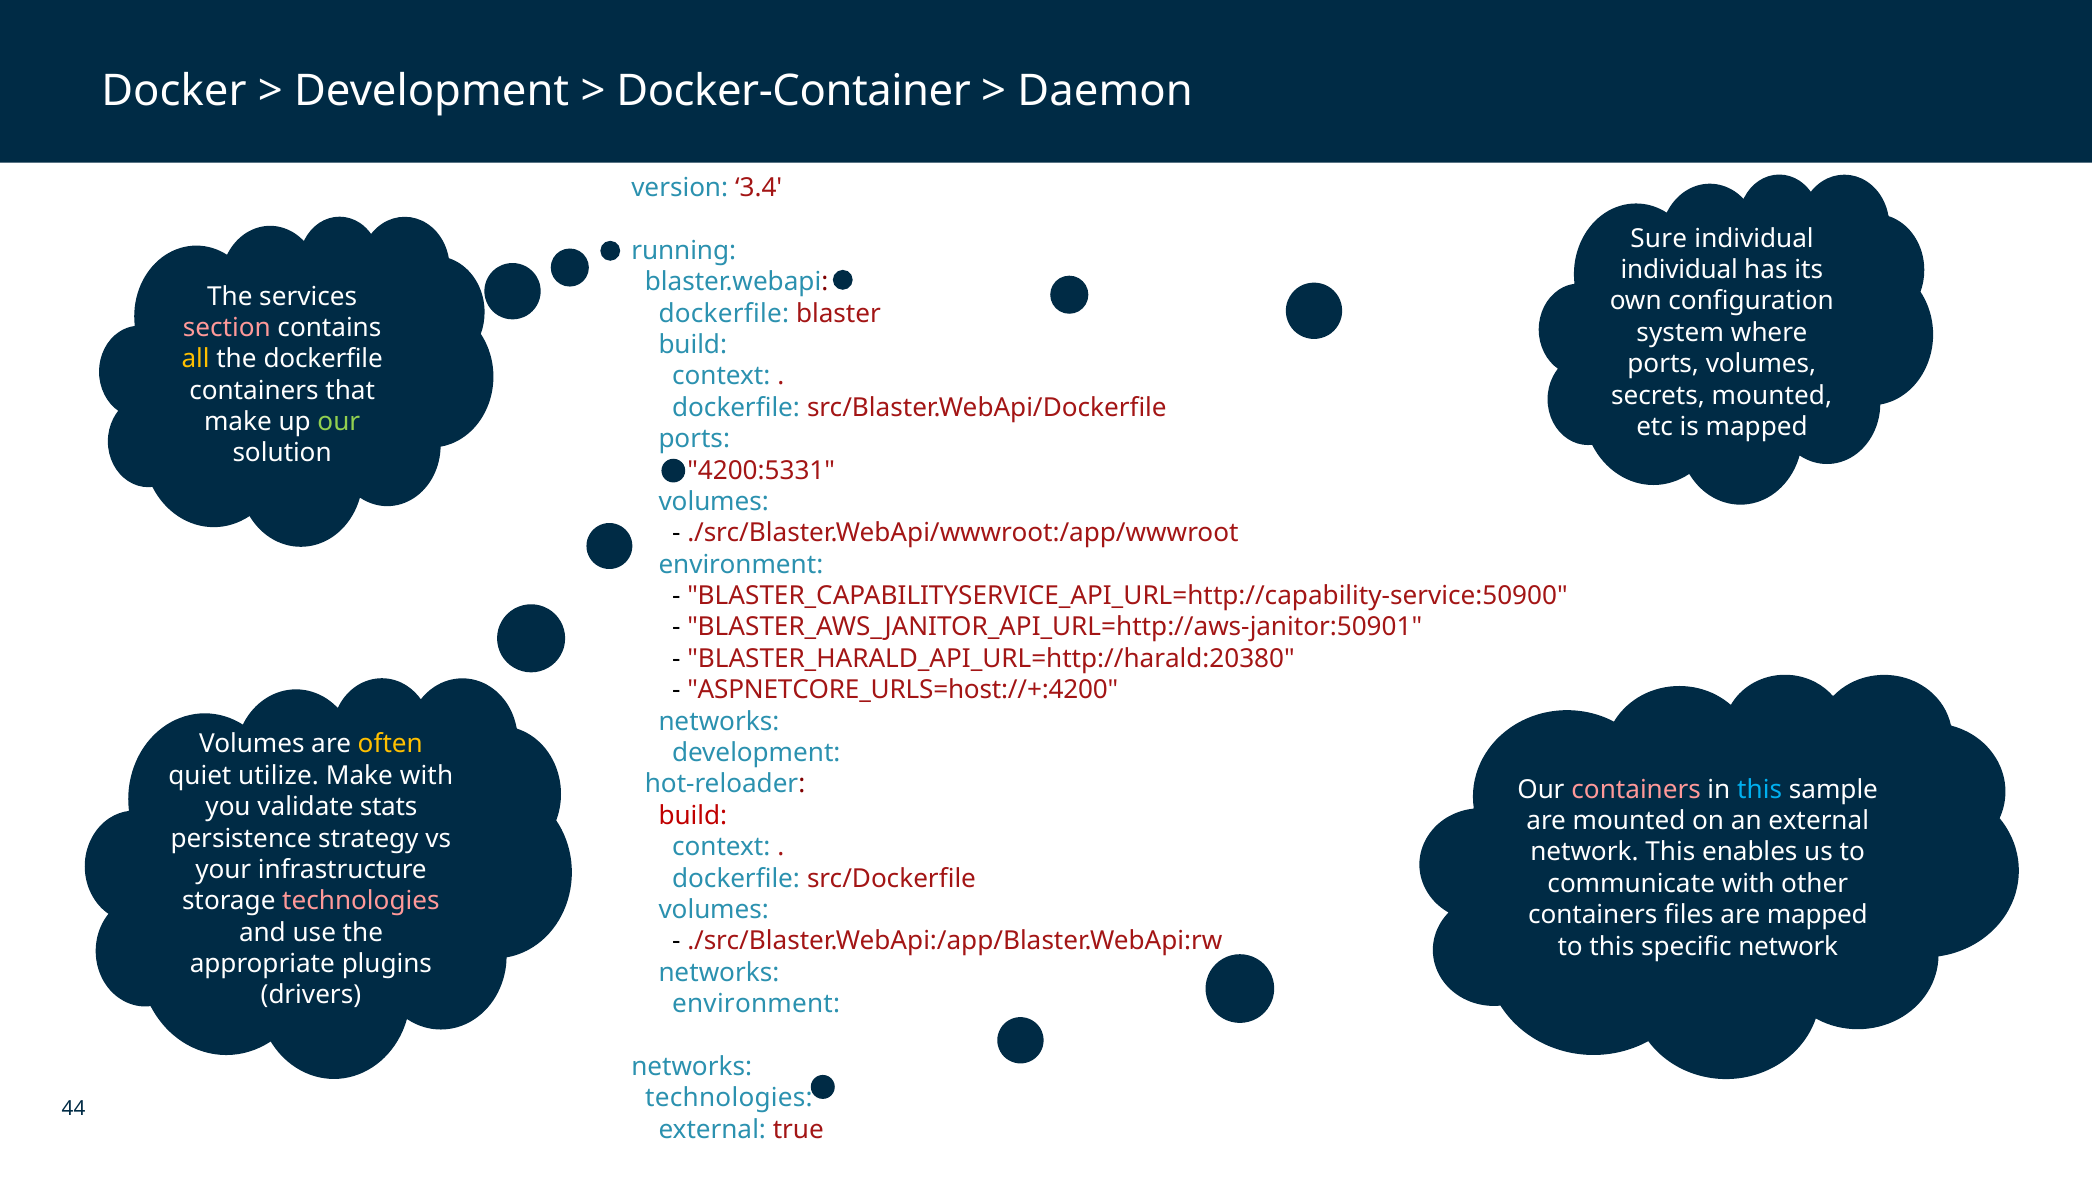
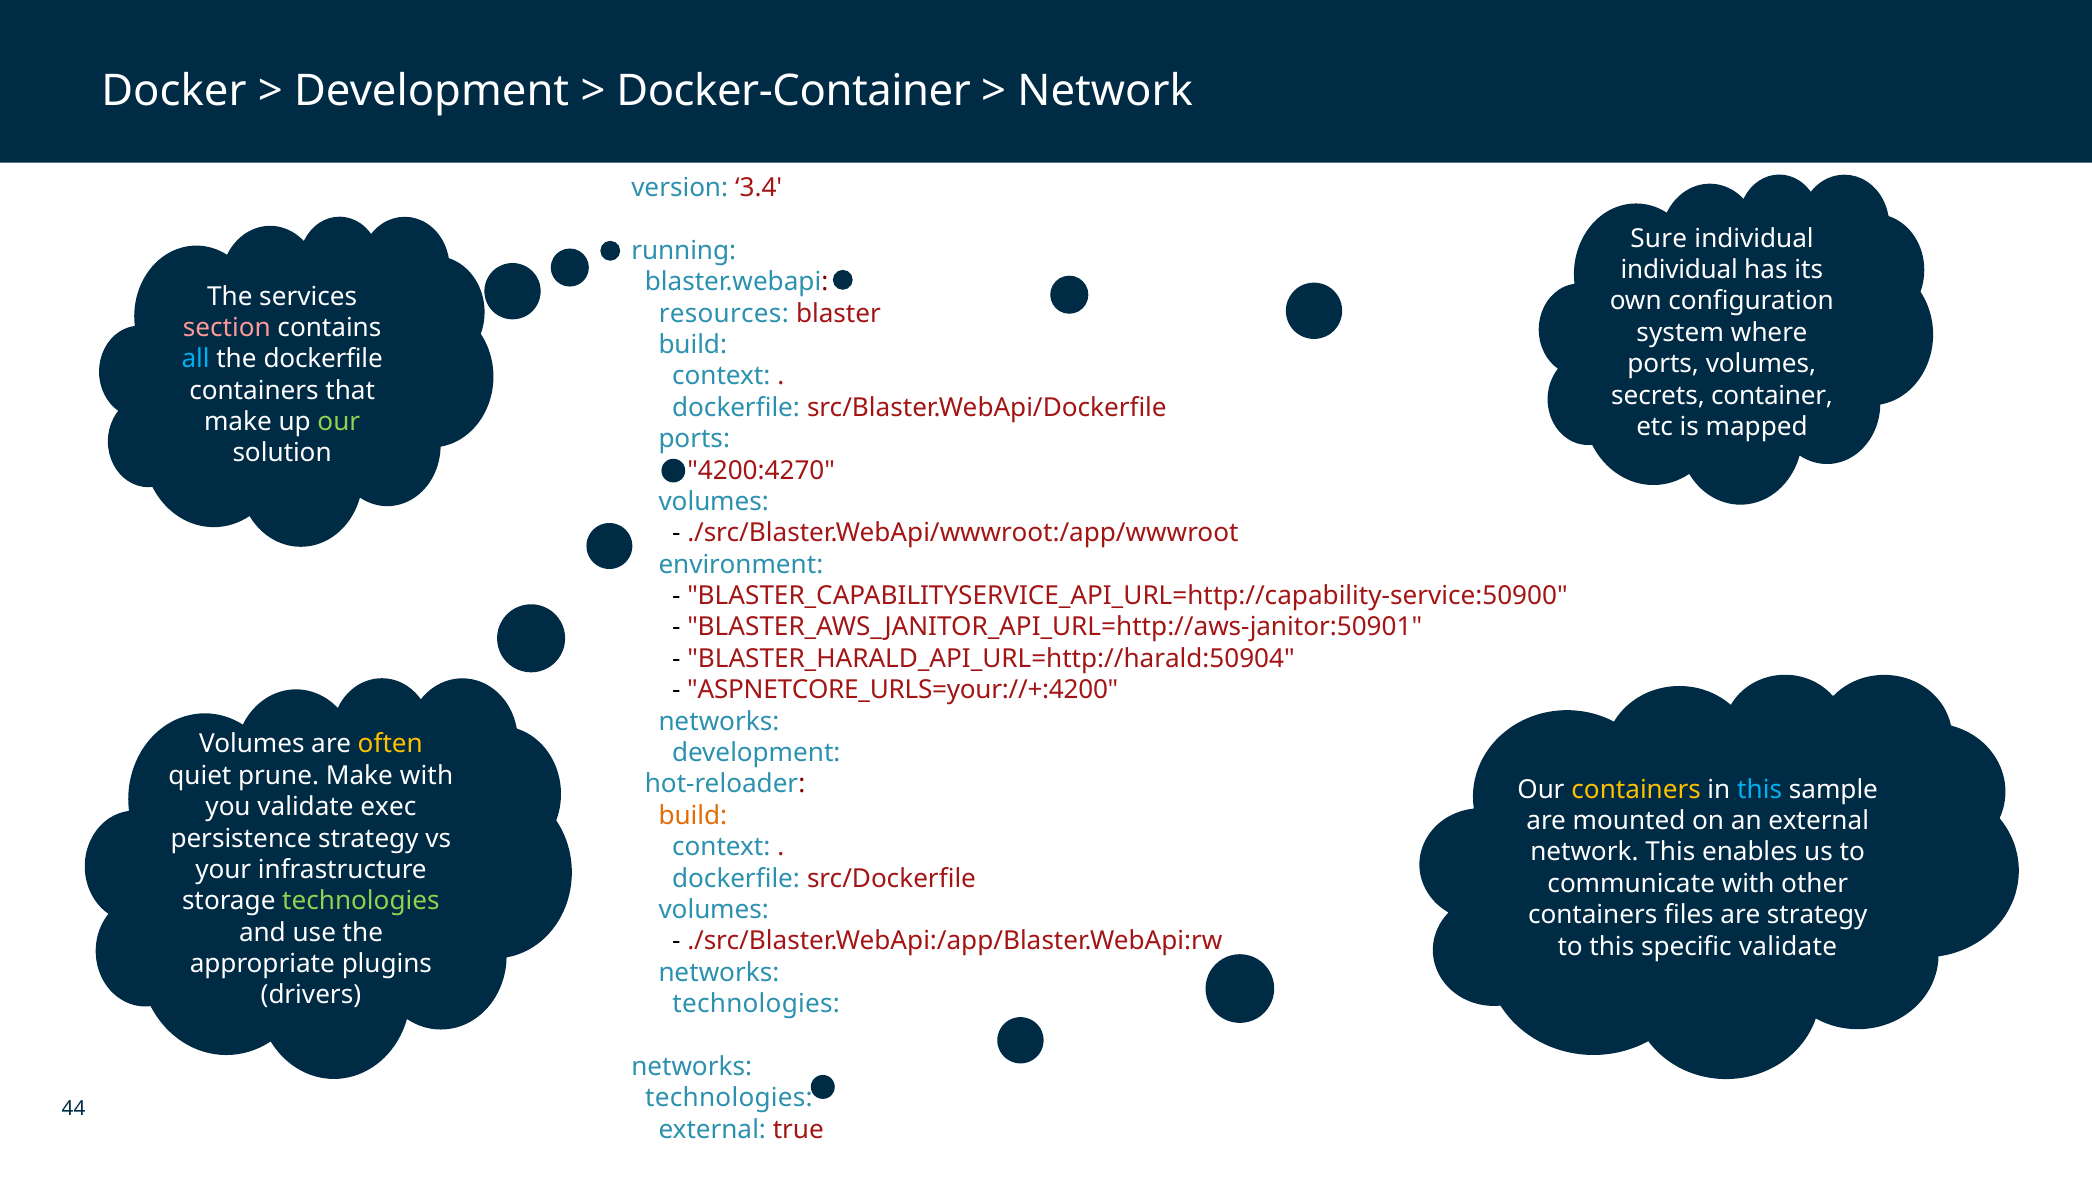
Daemon: Daemon -> Network (1105, 91)
dockerfile: dockerfile -> resources (724, 313)
all colour: yellow -> light blue (196, 359)
secrets mounted: mounted -> container (1772, 395)
4200:5331: 4200:5331 -> 4200:4270 (761, 470)
BLASTER_HARALD_API_URL=http://harald:20380: BLASTER_HARALD_API_URL=http://harald:20380 -> BLASTER_HARALD_API_URL=http://harald:50904 (991, 659)
ASPNETCORE_URLS=host://+:4200: ASPNETCORE_URLS=host://+:4200 -> ASPNETCORE_URLS=your://+:4200 (903, 690)
utilize: utilize -> prune (279, 775)
containers colour: pink -> yellow (1636, 789)
stats: stats -> exec (388, 807)
build colour: red -> orange (693, 815)
technologies colour: pink -> light green (361, 901)
are mapped: mapped -> strategy (1817, 915)
specific network: network -> validate (1788, 946)
environment: environment -> technologies (756, 1004)
